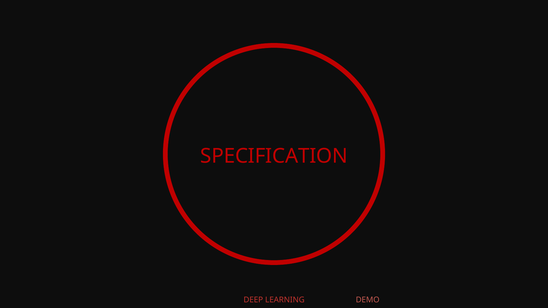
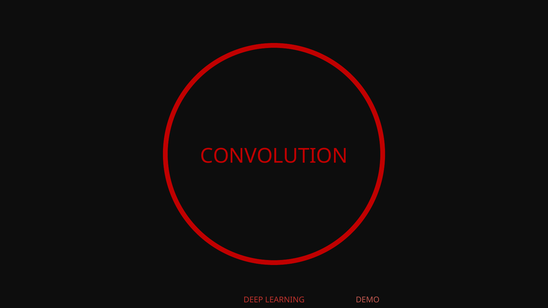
SPECIFICATION: SPECIFICATION -> CONVOLUTION (274, 156)
